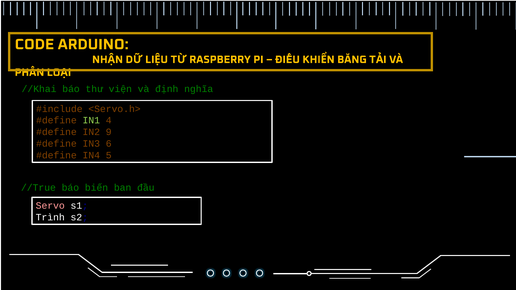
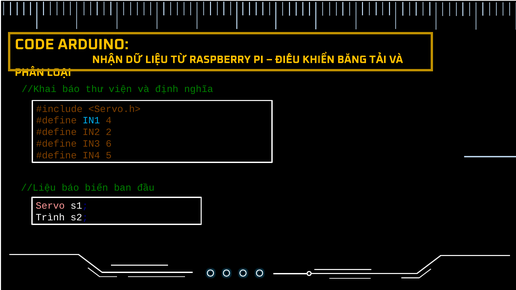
IN1 colour: light green -> light blue (91, 121)
9: 9 -> 2 (109, 132)
//True: //True -> //Liệu (38, 188)
